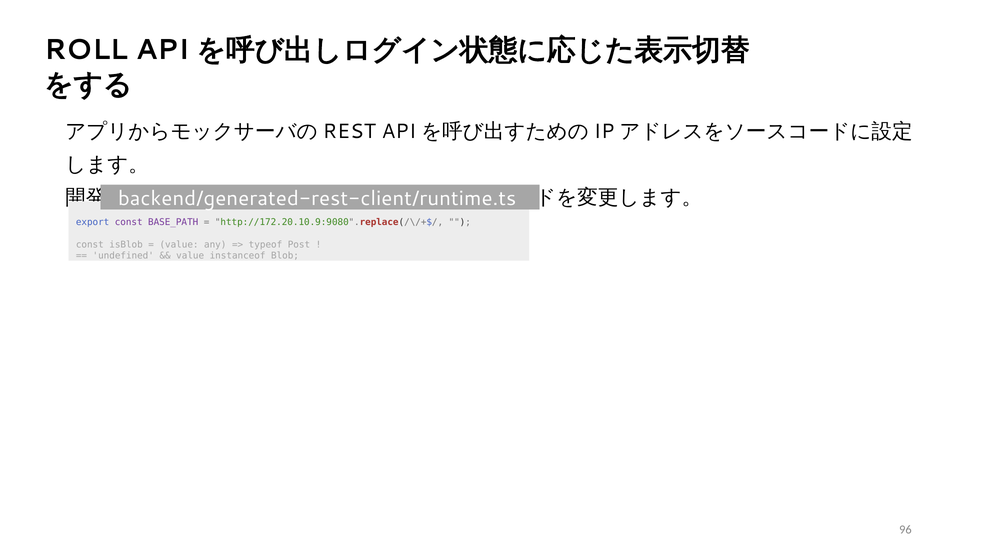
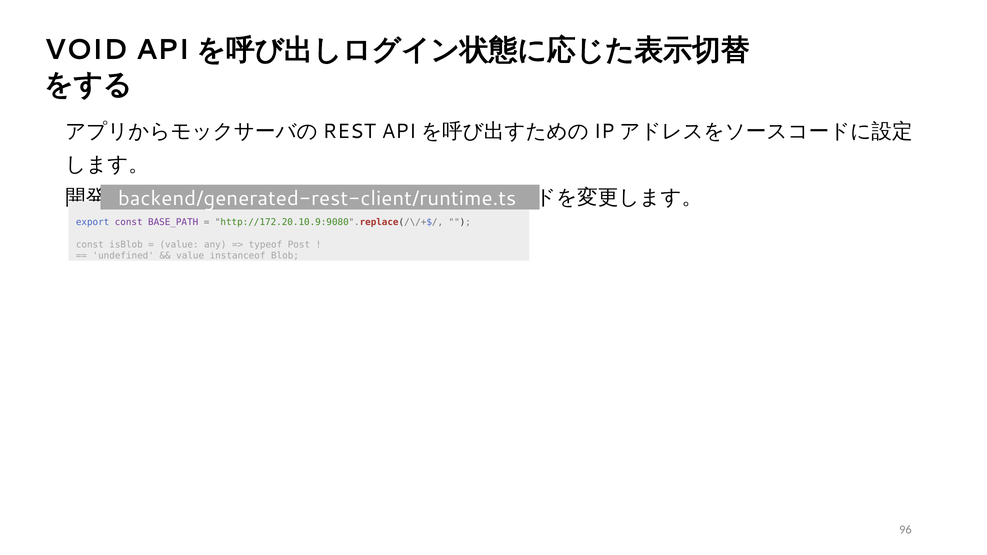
ROLL: ROLL -> VOID (86, 50)
